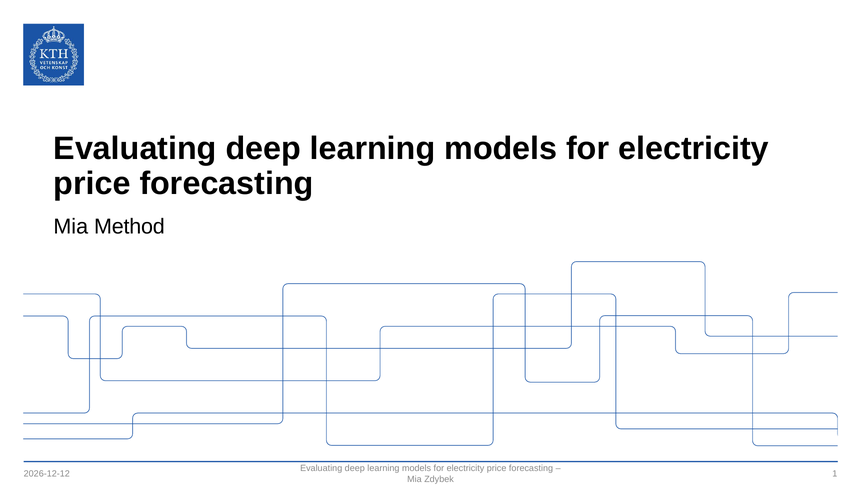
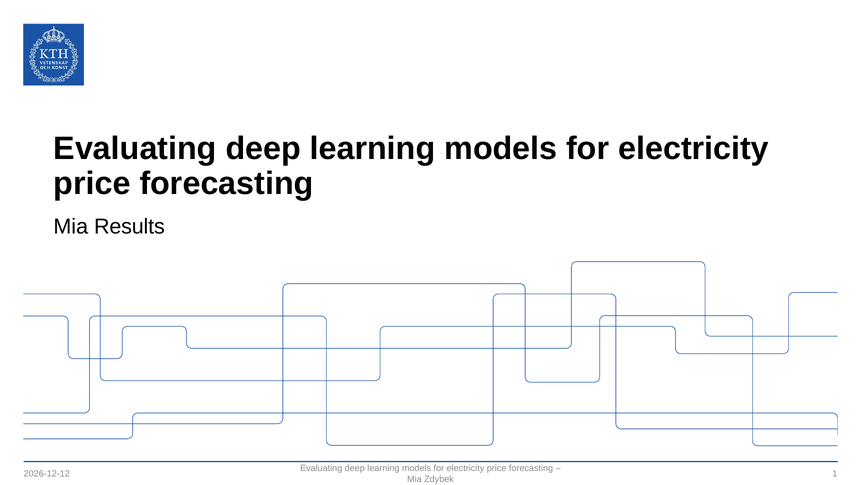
Method: Method -> Results (129, 227)
